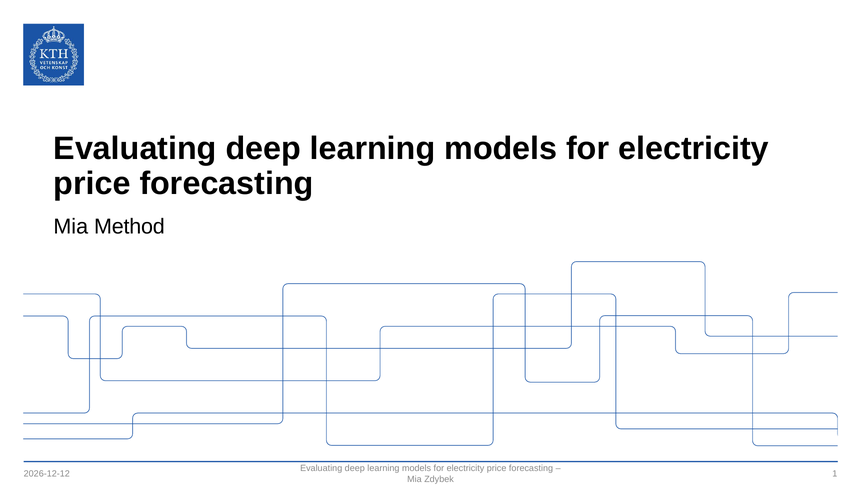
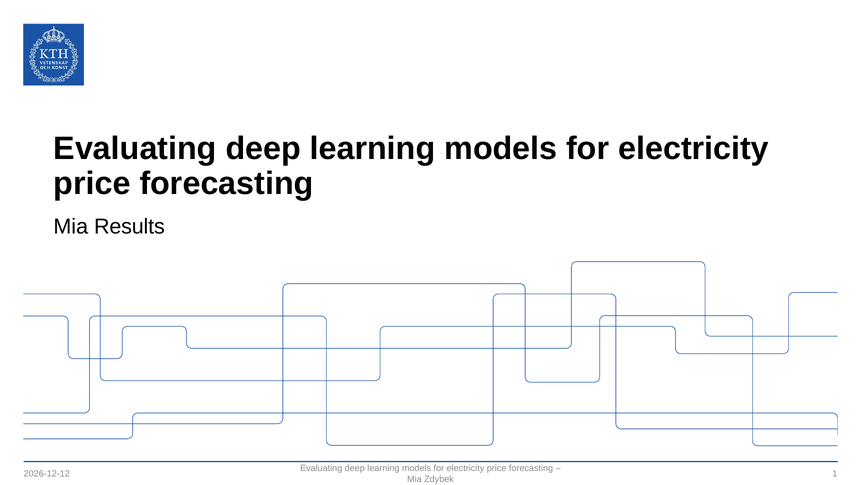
Method: Method -> Results (129, 227)
